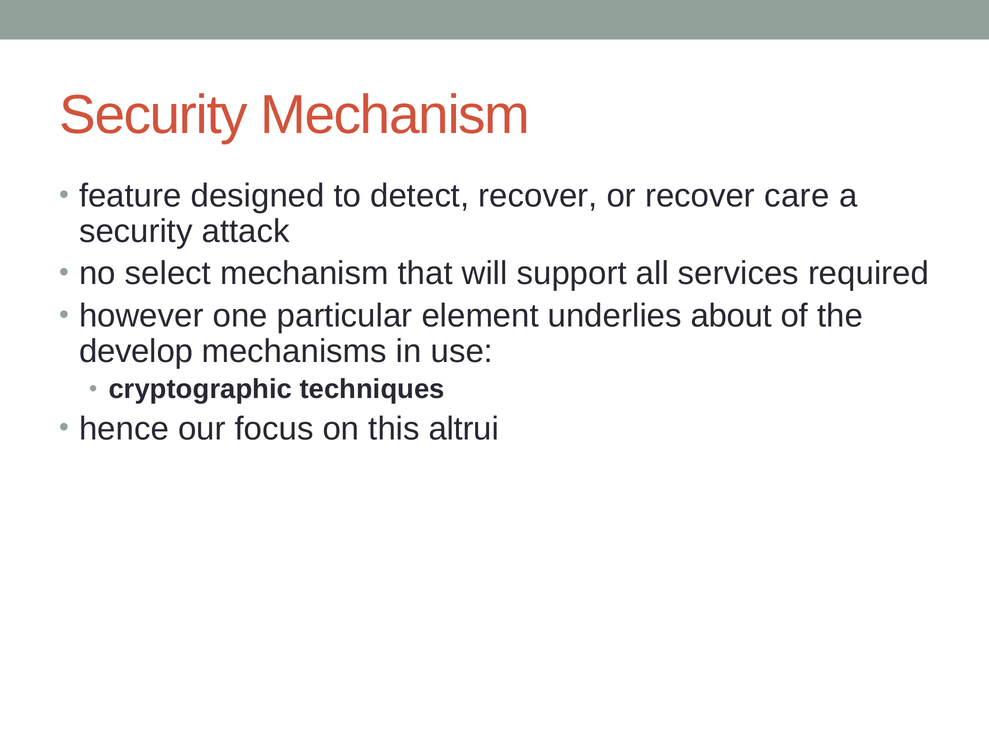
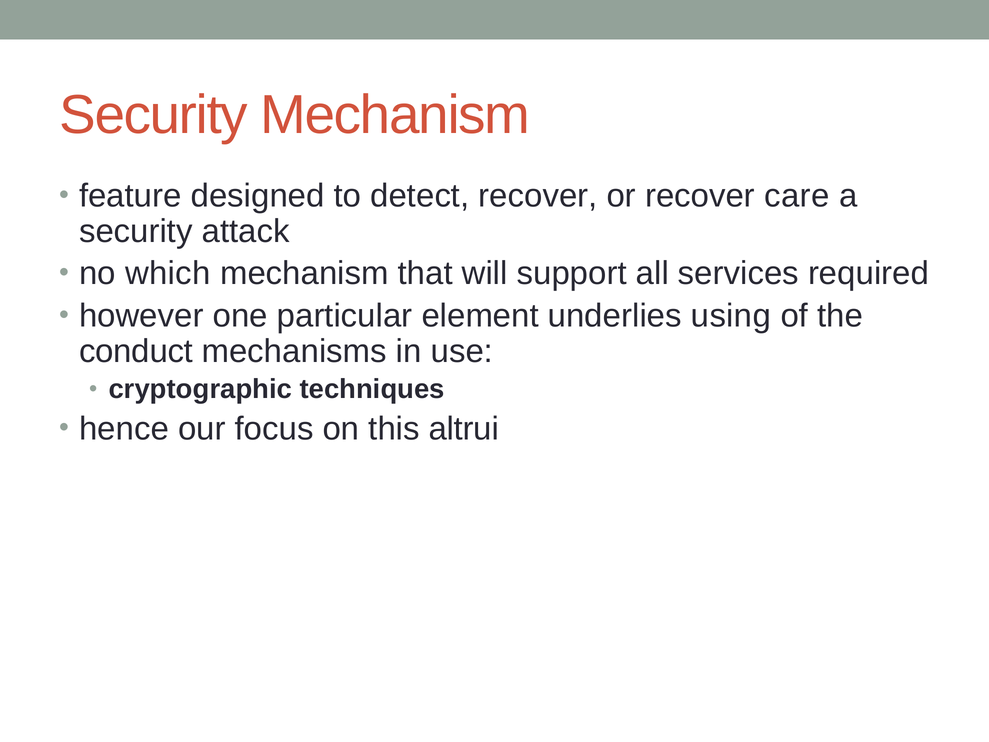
select: select -> which (168, 273)
about: about -> using (731, 316)
develop: develop -> conduct (136, 351)
